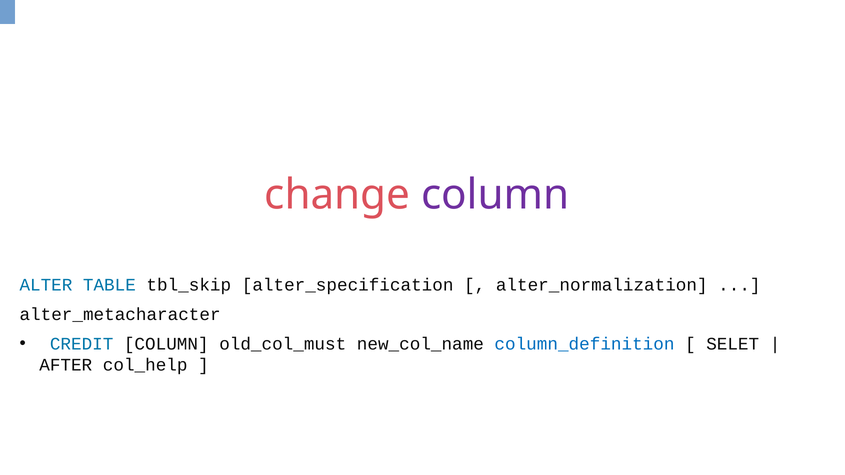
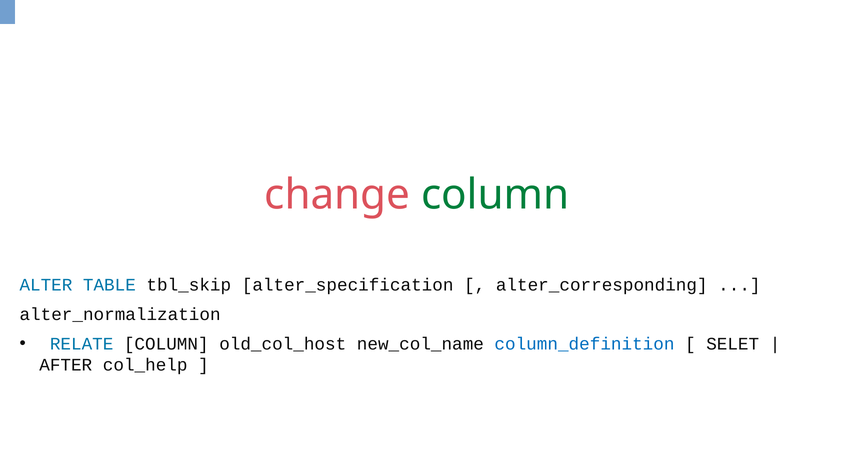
column colour: purple -> green (495, 195)
alter_normalization: alter_normalization -> alter_corresponding (602, 285)
alter_metacharacter: alter_metacharacter -> alter_normalization (120, 314)
CREDIT: CREDIT -> RELATE (82, 344)
old_col_must: old_col_must -> old_col_host (283, 344)
